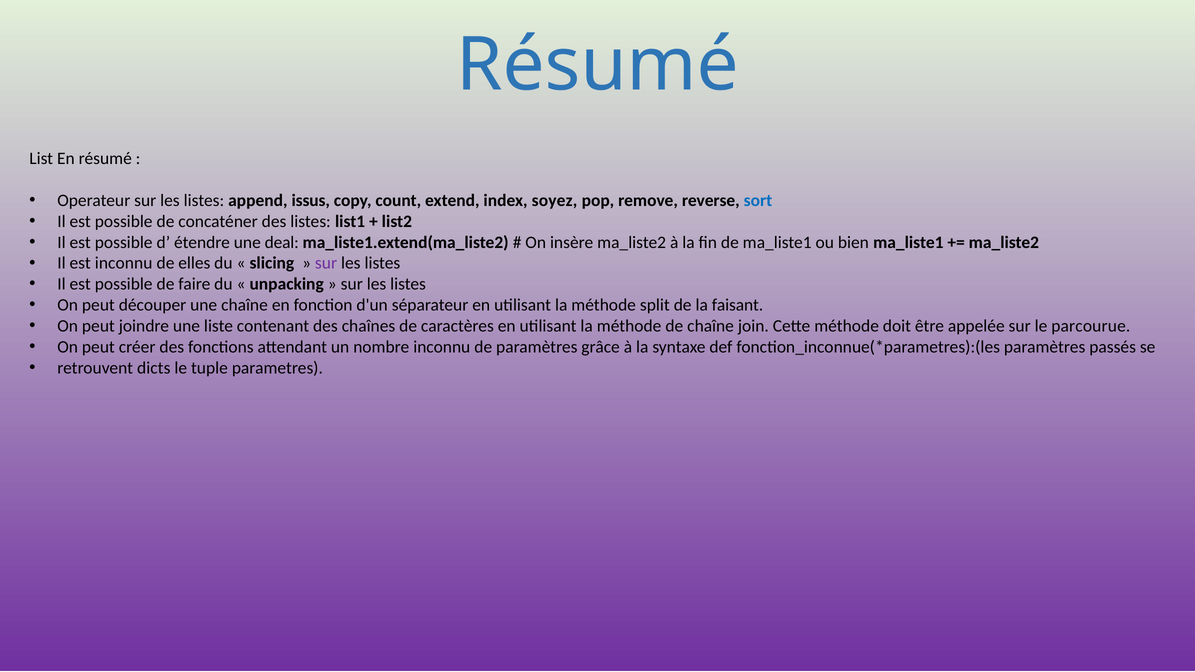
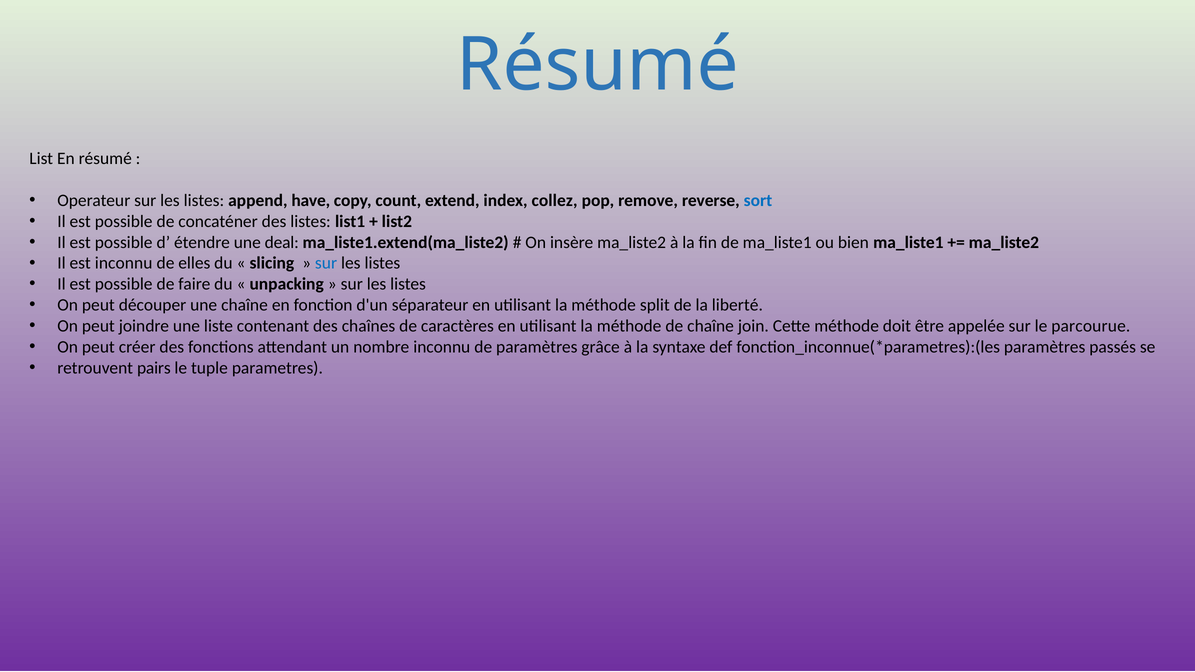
issus: issus -> have (311, 200)
soyez: soyez -> collez (555, 200)
sur colour: purple -> blue (326, 263)
faisant: faisant -> liberté (737, 305)
dicts: dicts -> pairs (154, 368)
